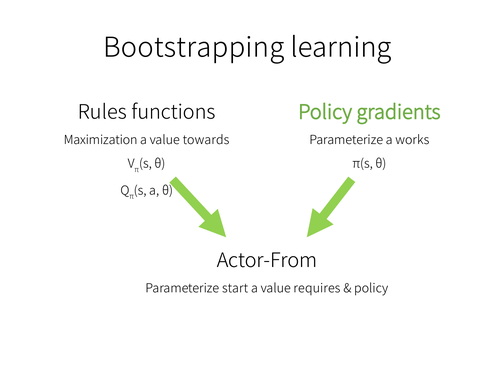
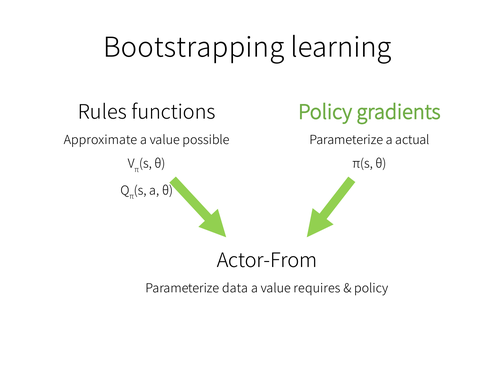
Maximization: Maximization -> Approximate (101, 140)
towards: towards -> possible (206, 140)
works: works -> actual (412, 140)
start: start -> data (235, 289)
